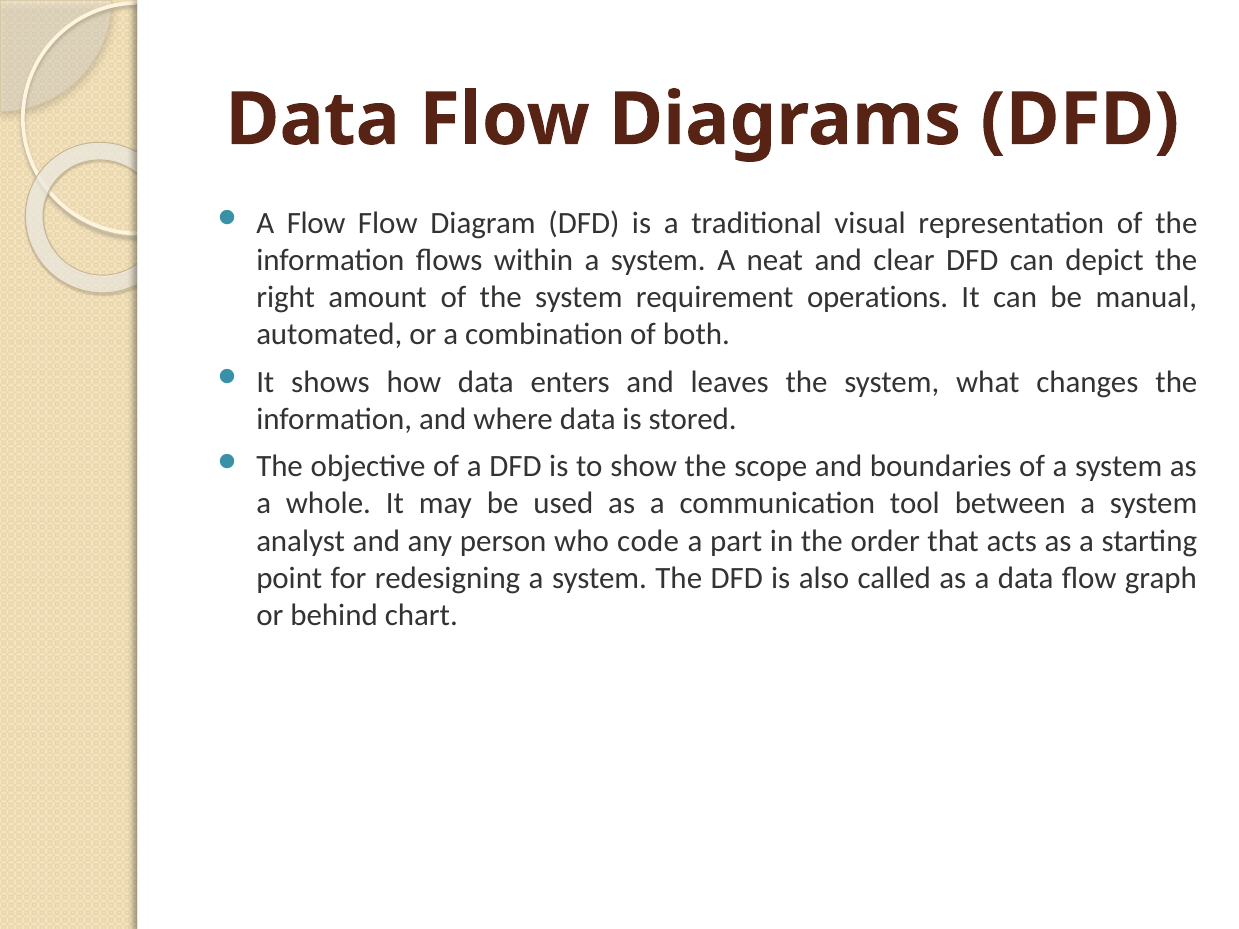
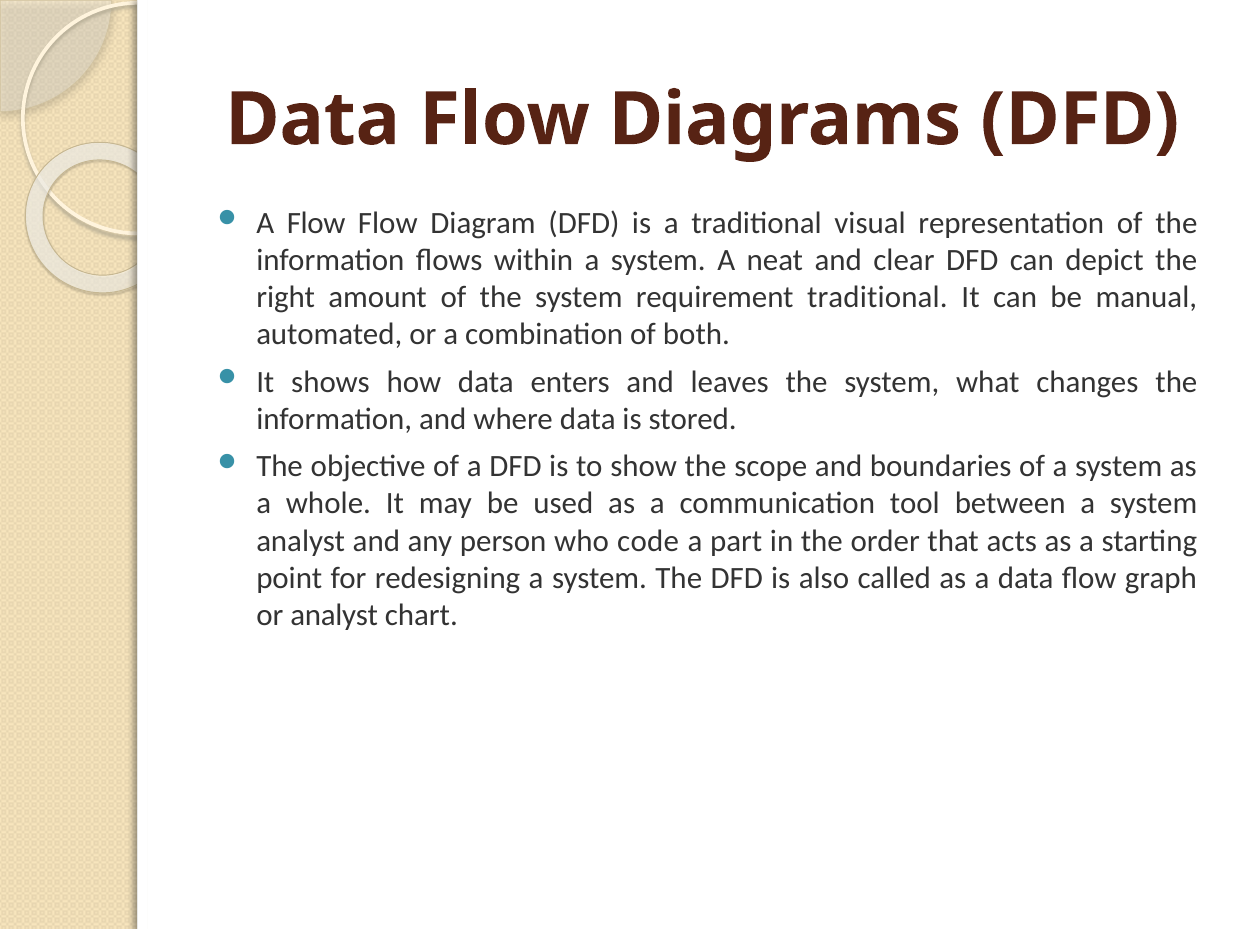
requirement operations: operations -> traditional (877, 297)
or behind: behind -> analyst (334, 615)
